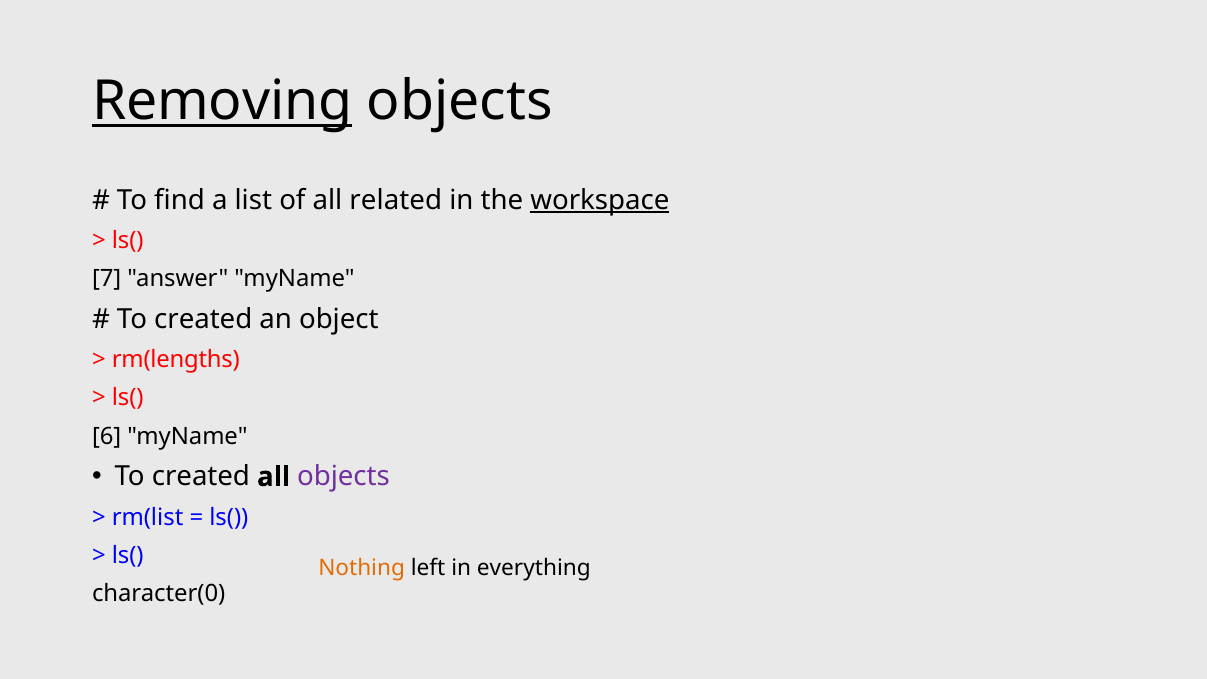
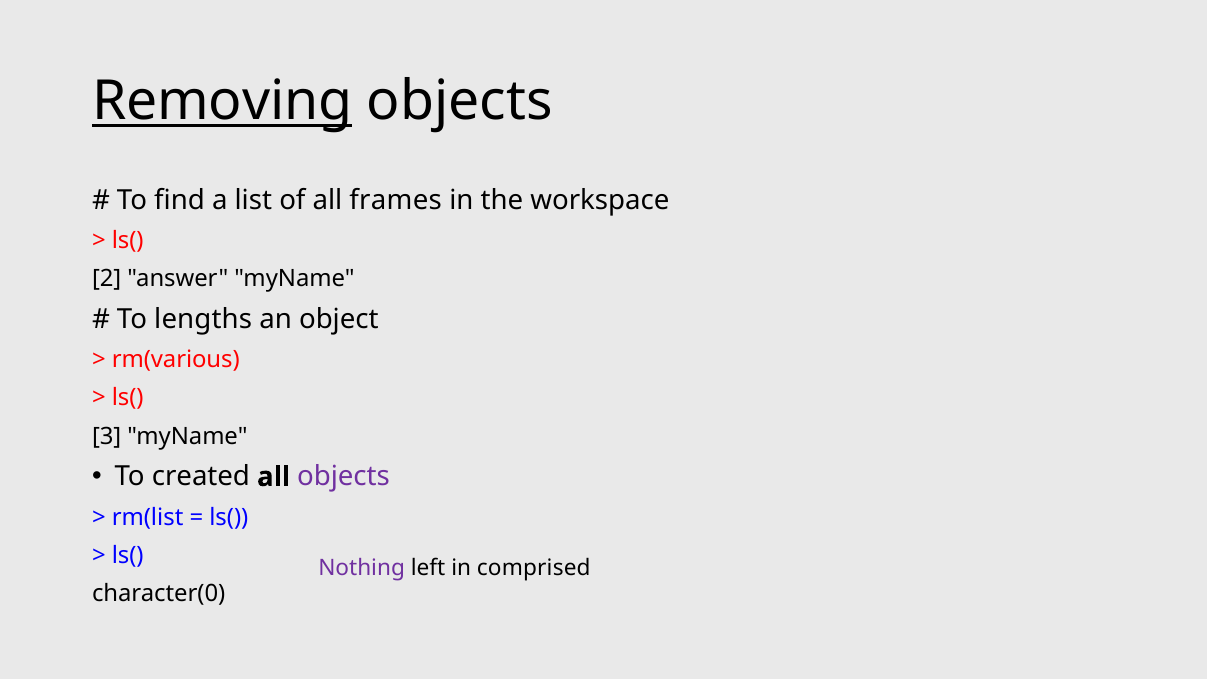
related: related -> frames (396, 200)
workspace underline: present -> none (600, 200)
7: 7 -> 2 (107, 279)
created: created -> lengths (203, 319)
rm(lengths: rm(lengths -> rm(various (176, 360)
6: 6 -> 3 (107, 436)
Nothing colour: orange -> purple (362, 568)
everything: everything -> comprised (534, 568)
